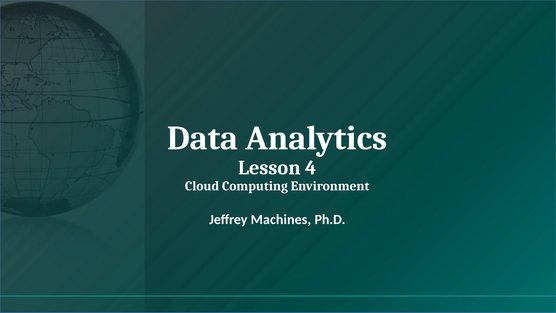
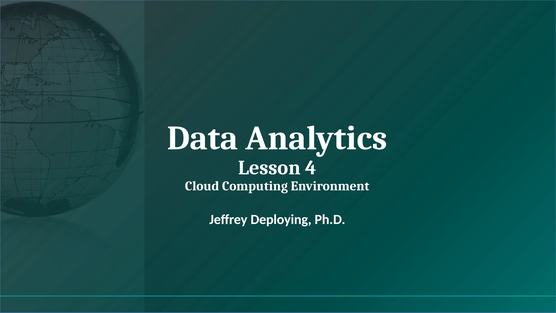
Machines: Machines -> Deploying (281, 219)
